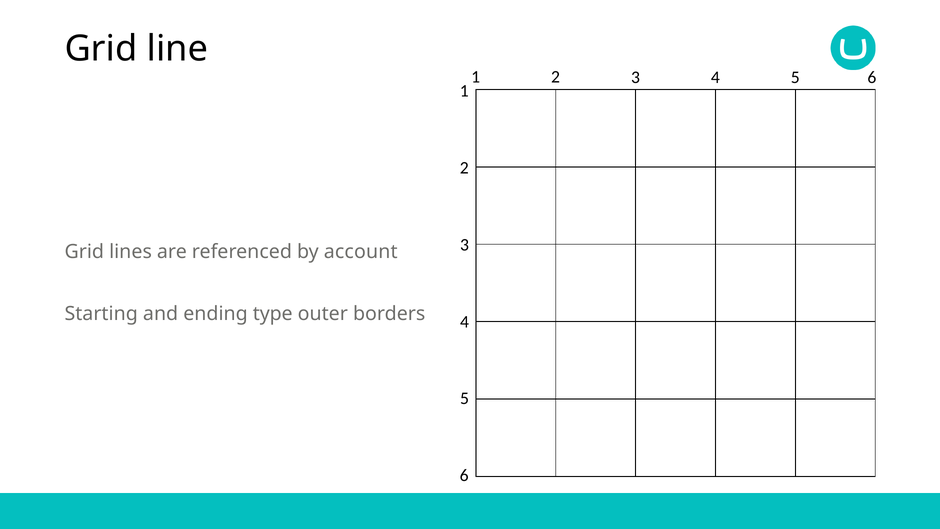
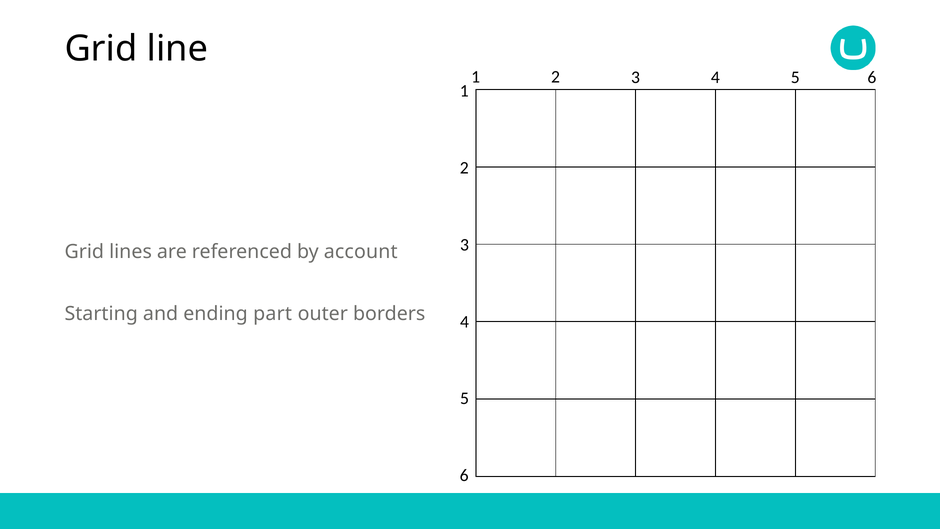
type: type -> part (273, 314)
